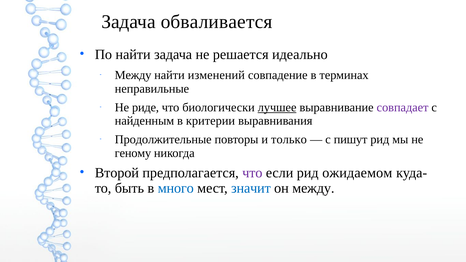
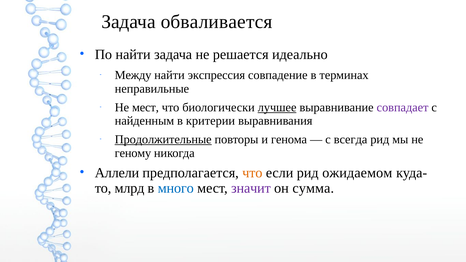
изменений: изменений -> экспрессия (216, 75)
Не риде: риде -> мест (145, 107)
Продолжительные underline: none -> present (163, 140)
только: только -> генома (289, 140)
пишут: пишут -> всегда (351, 140)
Второй: Второй -> Аллели (117, 173)
что colour: purple -> orange (252, 173)
быть: быть -> млрд (130, 188)
значит colour: blue -> purple (251, 188)
он между: между -> сумма (313, 188)
